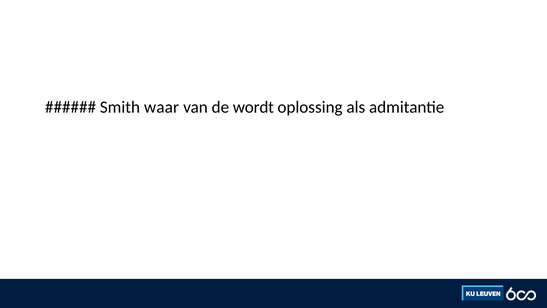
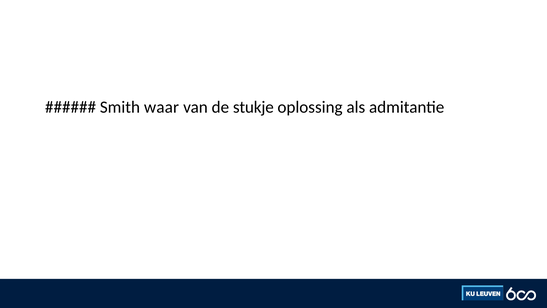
wordt: wordt -> stukje (253, 107)
